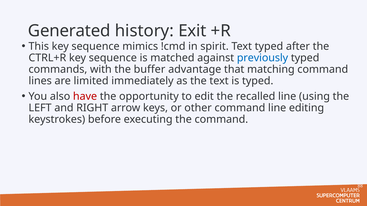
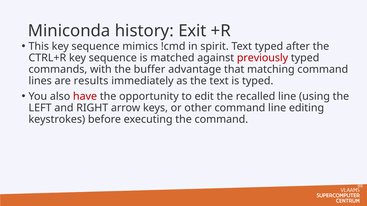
Generated: Generated -> Miniconda (69, 31)
previously colour: blue -> red (263, 58)
limited: limited -> results (91, 81)
